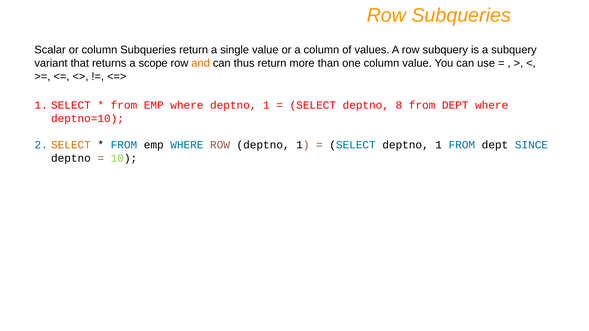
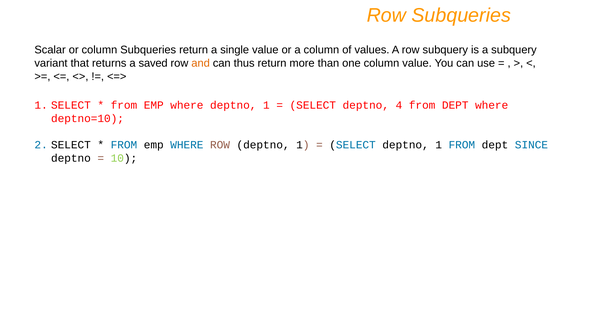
scope: scope -> saved (153, 63)
8: 8 -> 4 (399, 105)
SELECT colour: orange -> black (71, 145)
